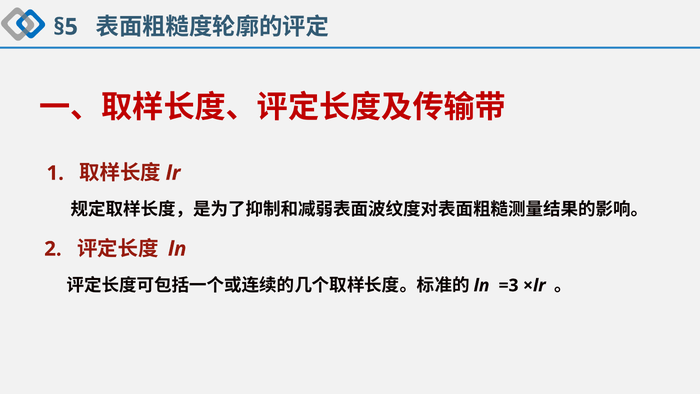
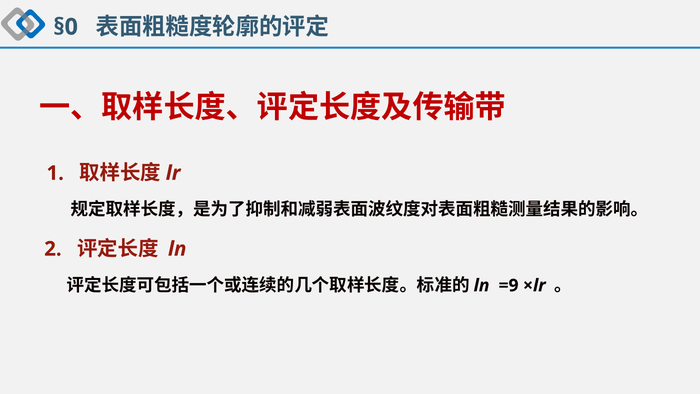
§5: §5 -> §0 (66, 27)
=3: =3 -> =9 (509, 285)
